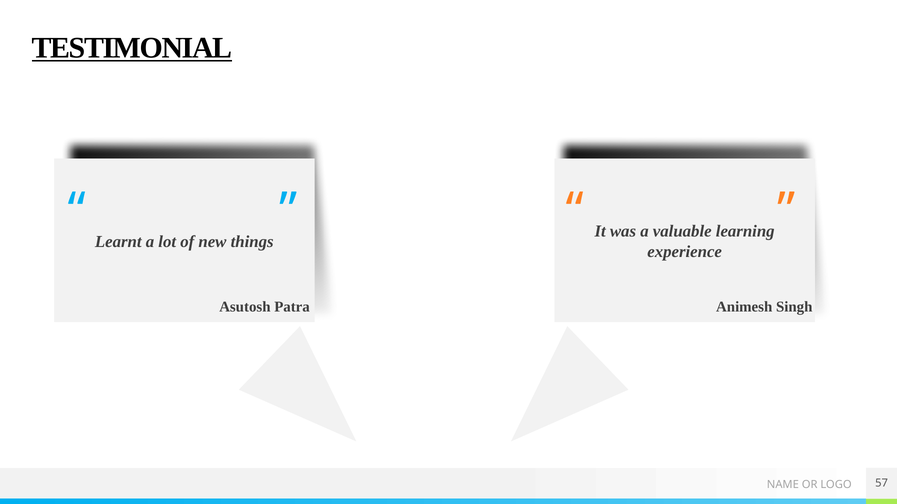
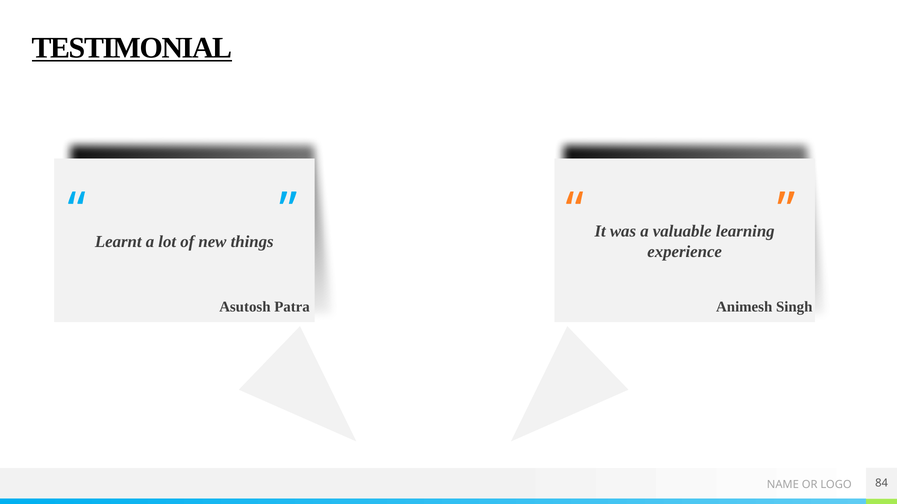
57: 57 -> 84 (882, 484)
